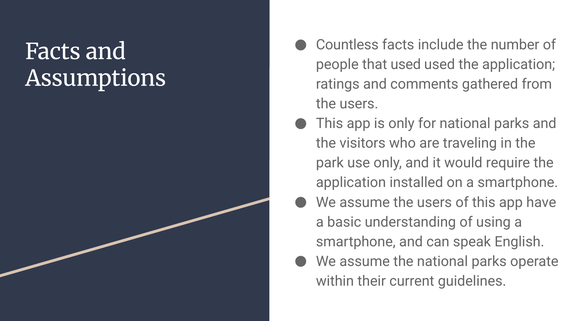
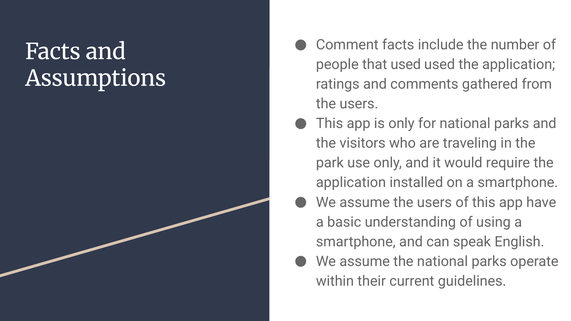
Countless: Countless -> Comment (347, 45)
